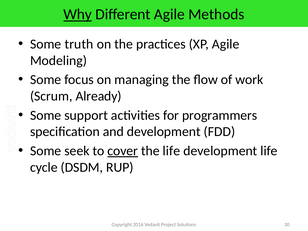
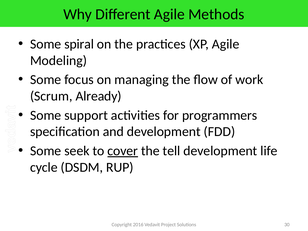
Why underline: present -> none (78, 14)
truth: truth -> spiral (79, 44)
the life: life -> tell (172, 151)
